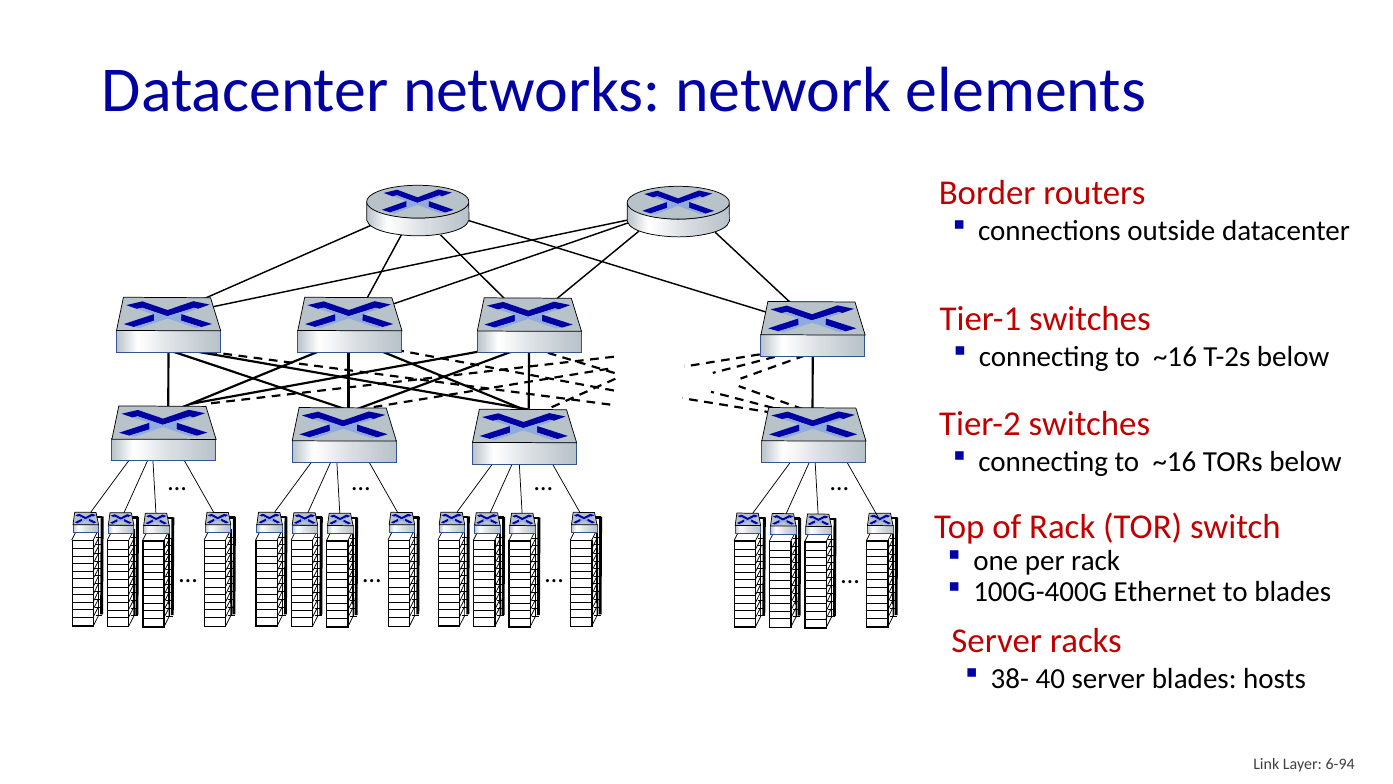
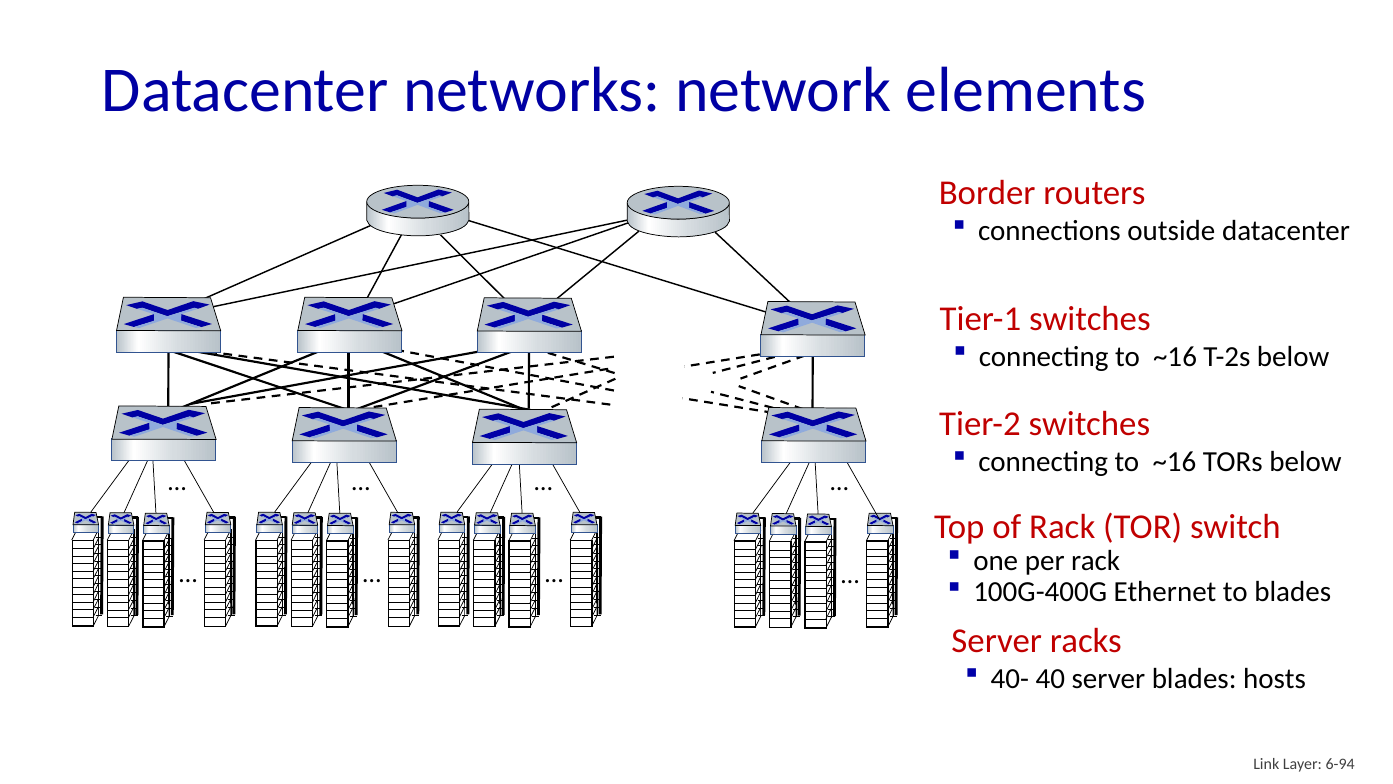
38-: 38- -> 40- (1010, 678)
